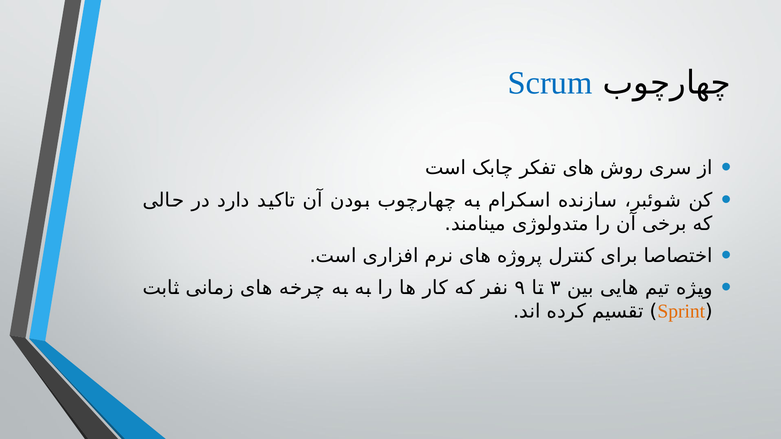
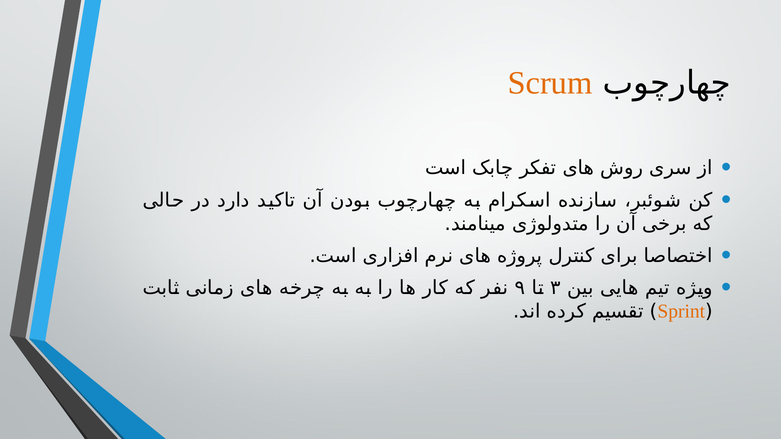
Scrum colour: blue -> orange (550, 83)
